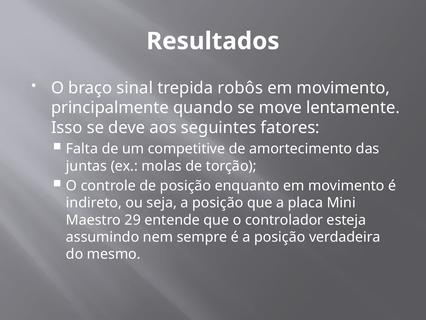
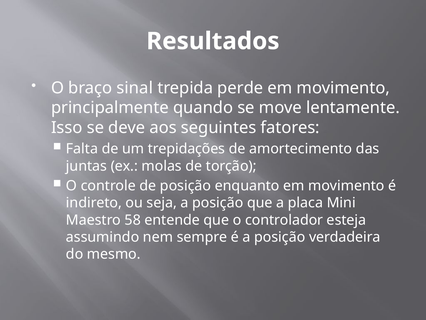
robôs: robôs -> perde (240, 88)
competitive: competitive -> trepidações (186, 149)
29: 29 -> 58 (133, 220)
